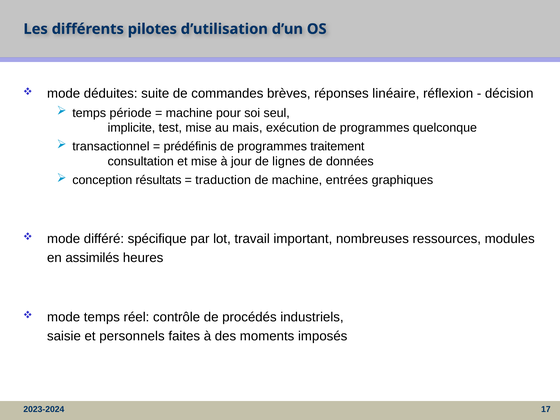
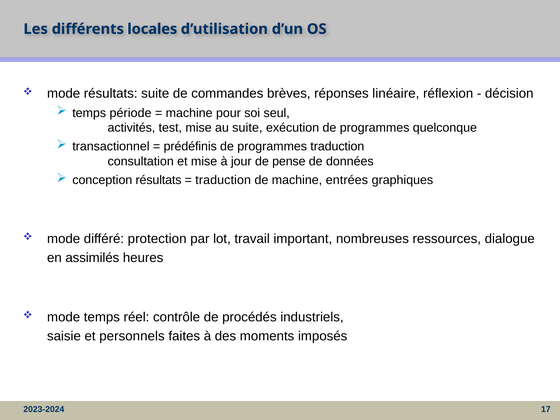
pilotes: pilotes -> locales (152, 29)
mode déduites: déduites -> résultats (111, 94)
implicite: implicite -> activités (131, 128)
au mais: mais -> suite (247, 128)
programmes traitement: traitement -> traduction (337, 146)
lignes: lignes -> pense (289, 161)
spécifique: spécifique -> protection (157, 239)
modules: modules -> dialogue (510, 239)
